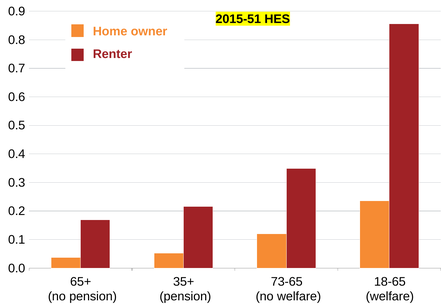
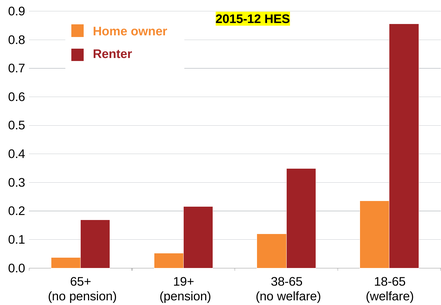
2015-51: 2015-51 -> 2015-12 (238, 19)
35+: 35+ -> 19+ (184, 282)
73-65: 73-65 -> 38-65 (287, 282)
